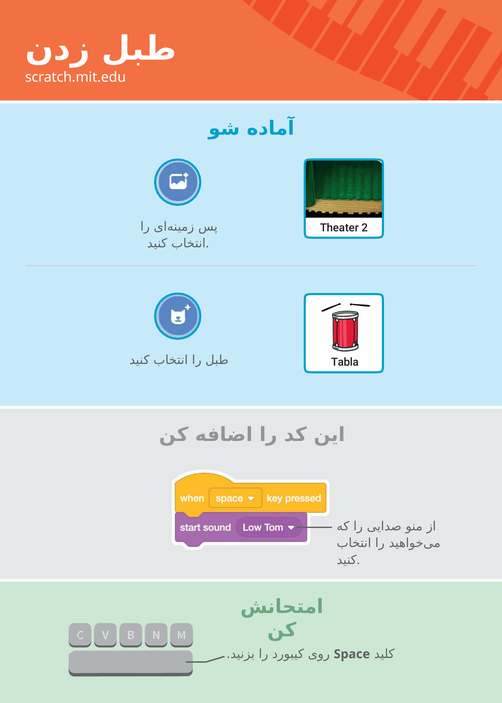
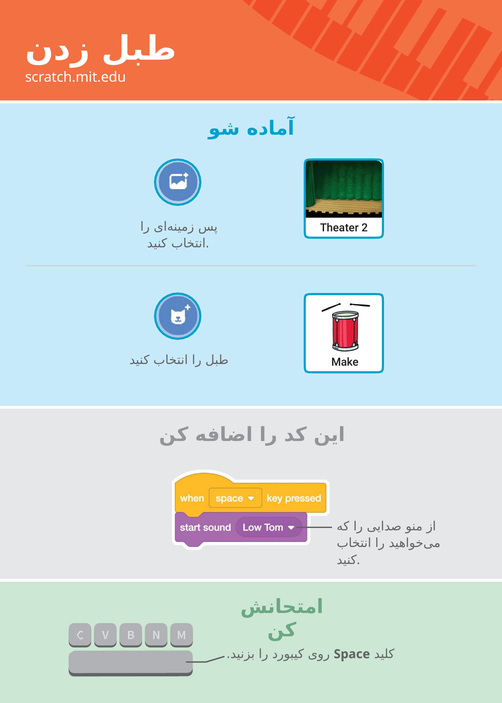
Tabla: Tabla -> Make (345, 362)
